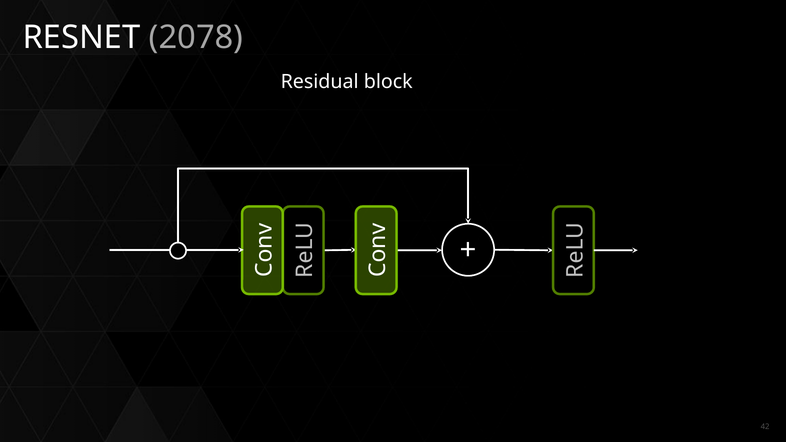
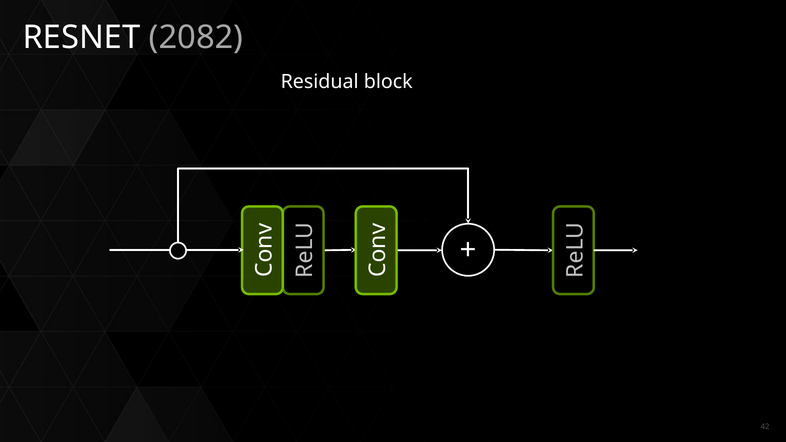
2078: 2078 -> 2082 (196, 37)
